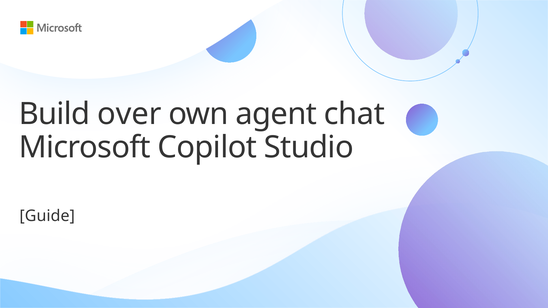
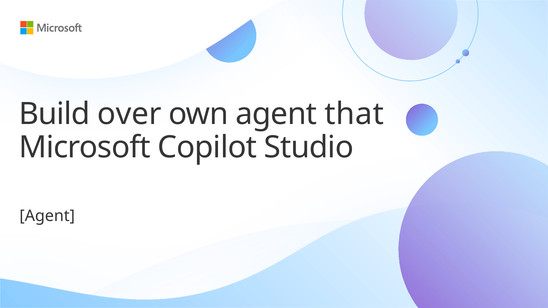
chat: chat -> that (354, 114)
Guide: Guide -> Agent (47, 216)
